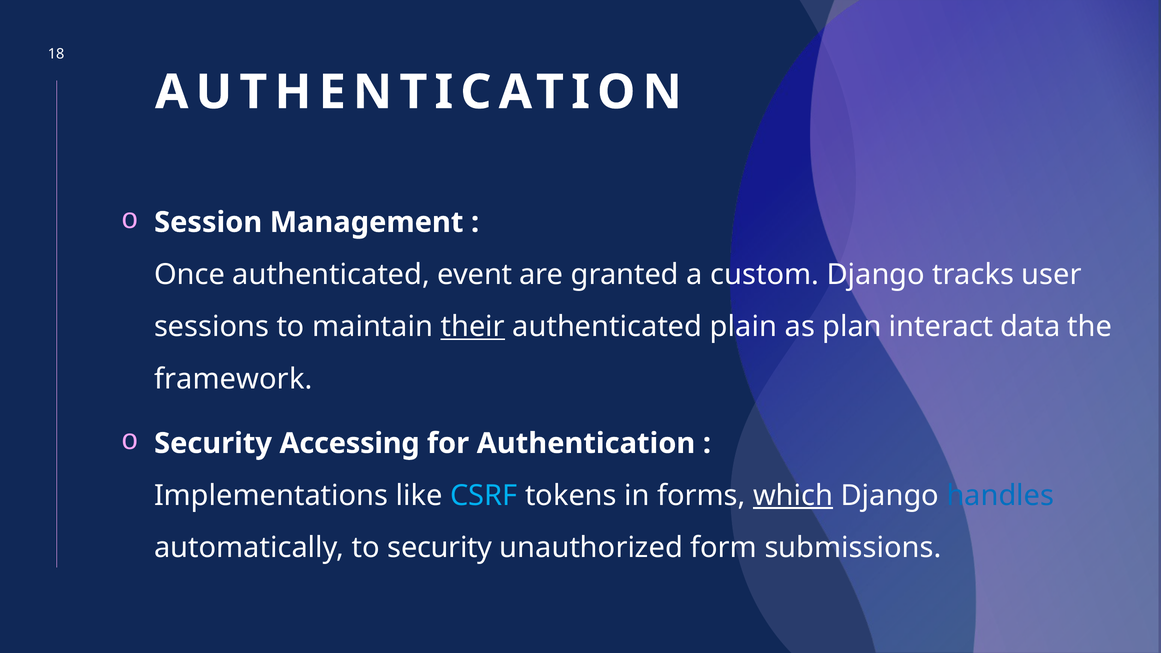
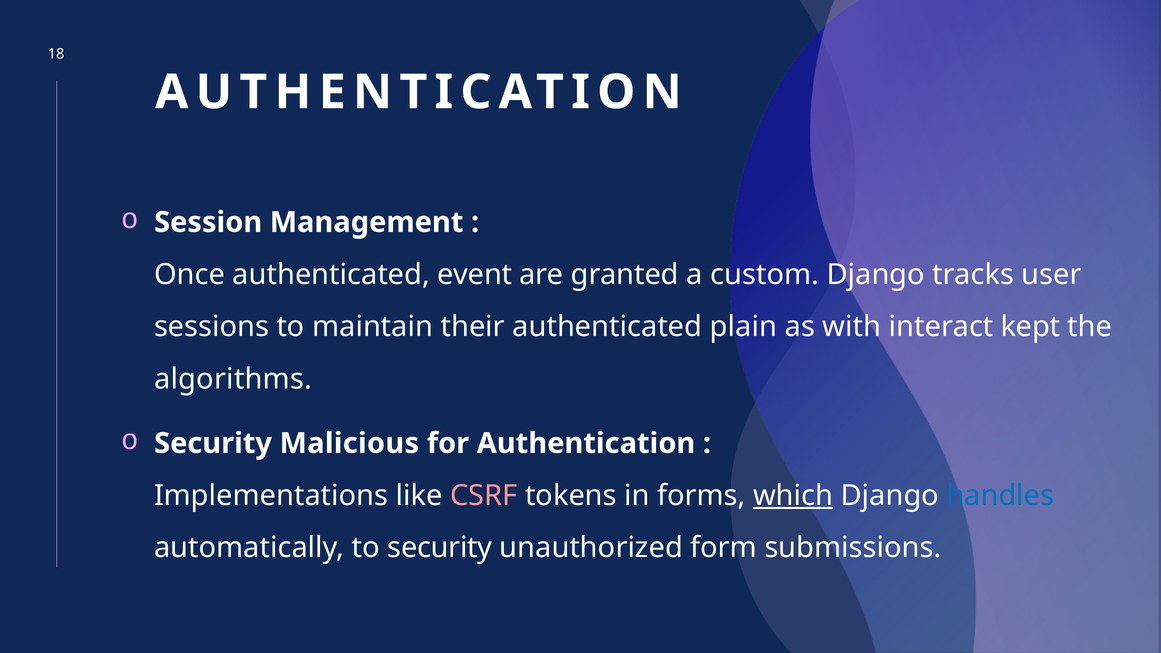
their underline: present -> none (473, 327)
plan: plan -> with (852, 327)
data: data -> kept (1030, 327)
framework: framework -> algorithms (233, 379)
Accessing: Accessing -> Malicious (349, 443)
CSRF colour: light blue -> pink (484, 496)
